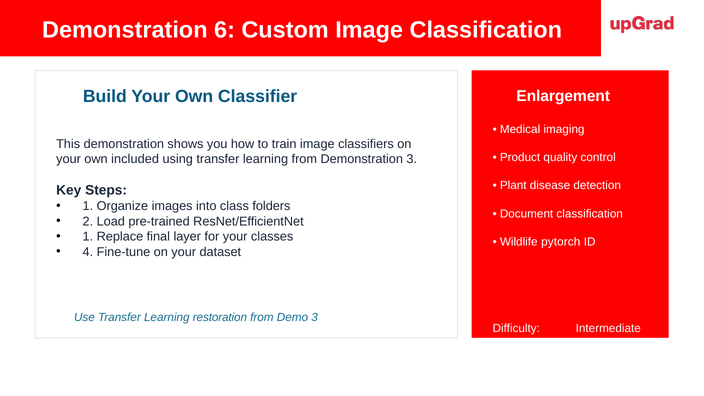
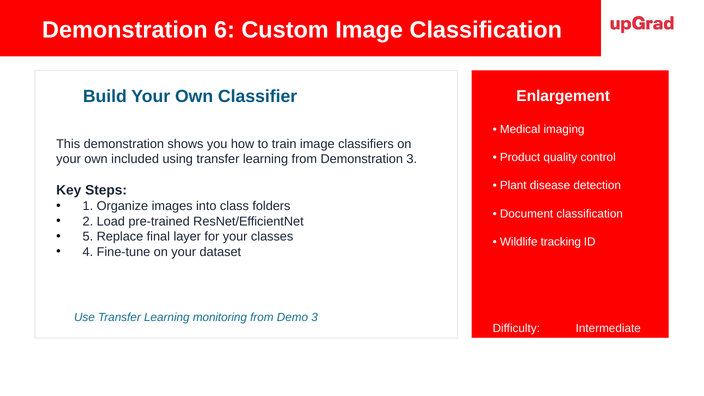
1: 1 -> 5 (88, 237)
pytorch: pytorch -> tracking (561, 242)
restoration: restoration -> monitoring (220, 318)
